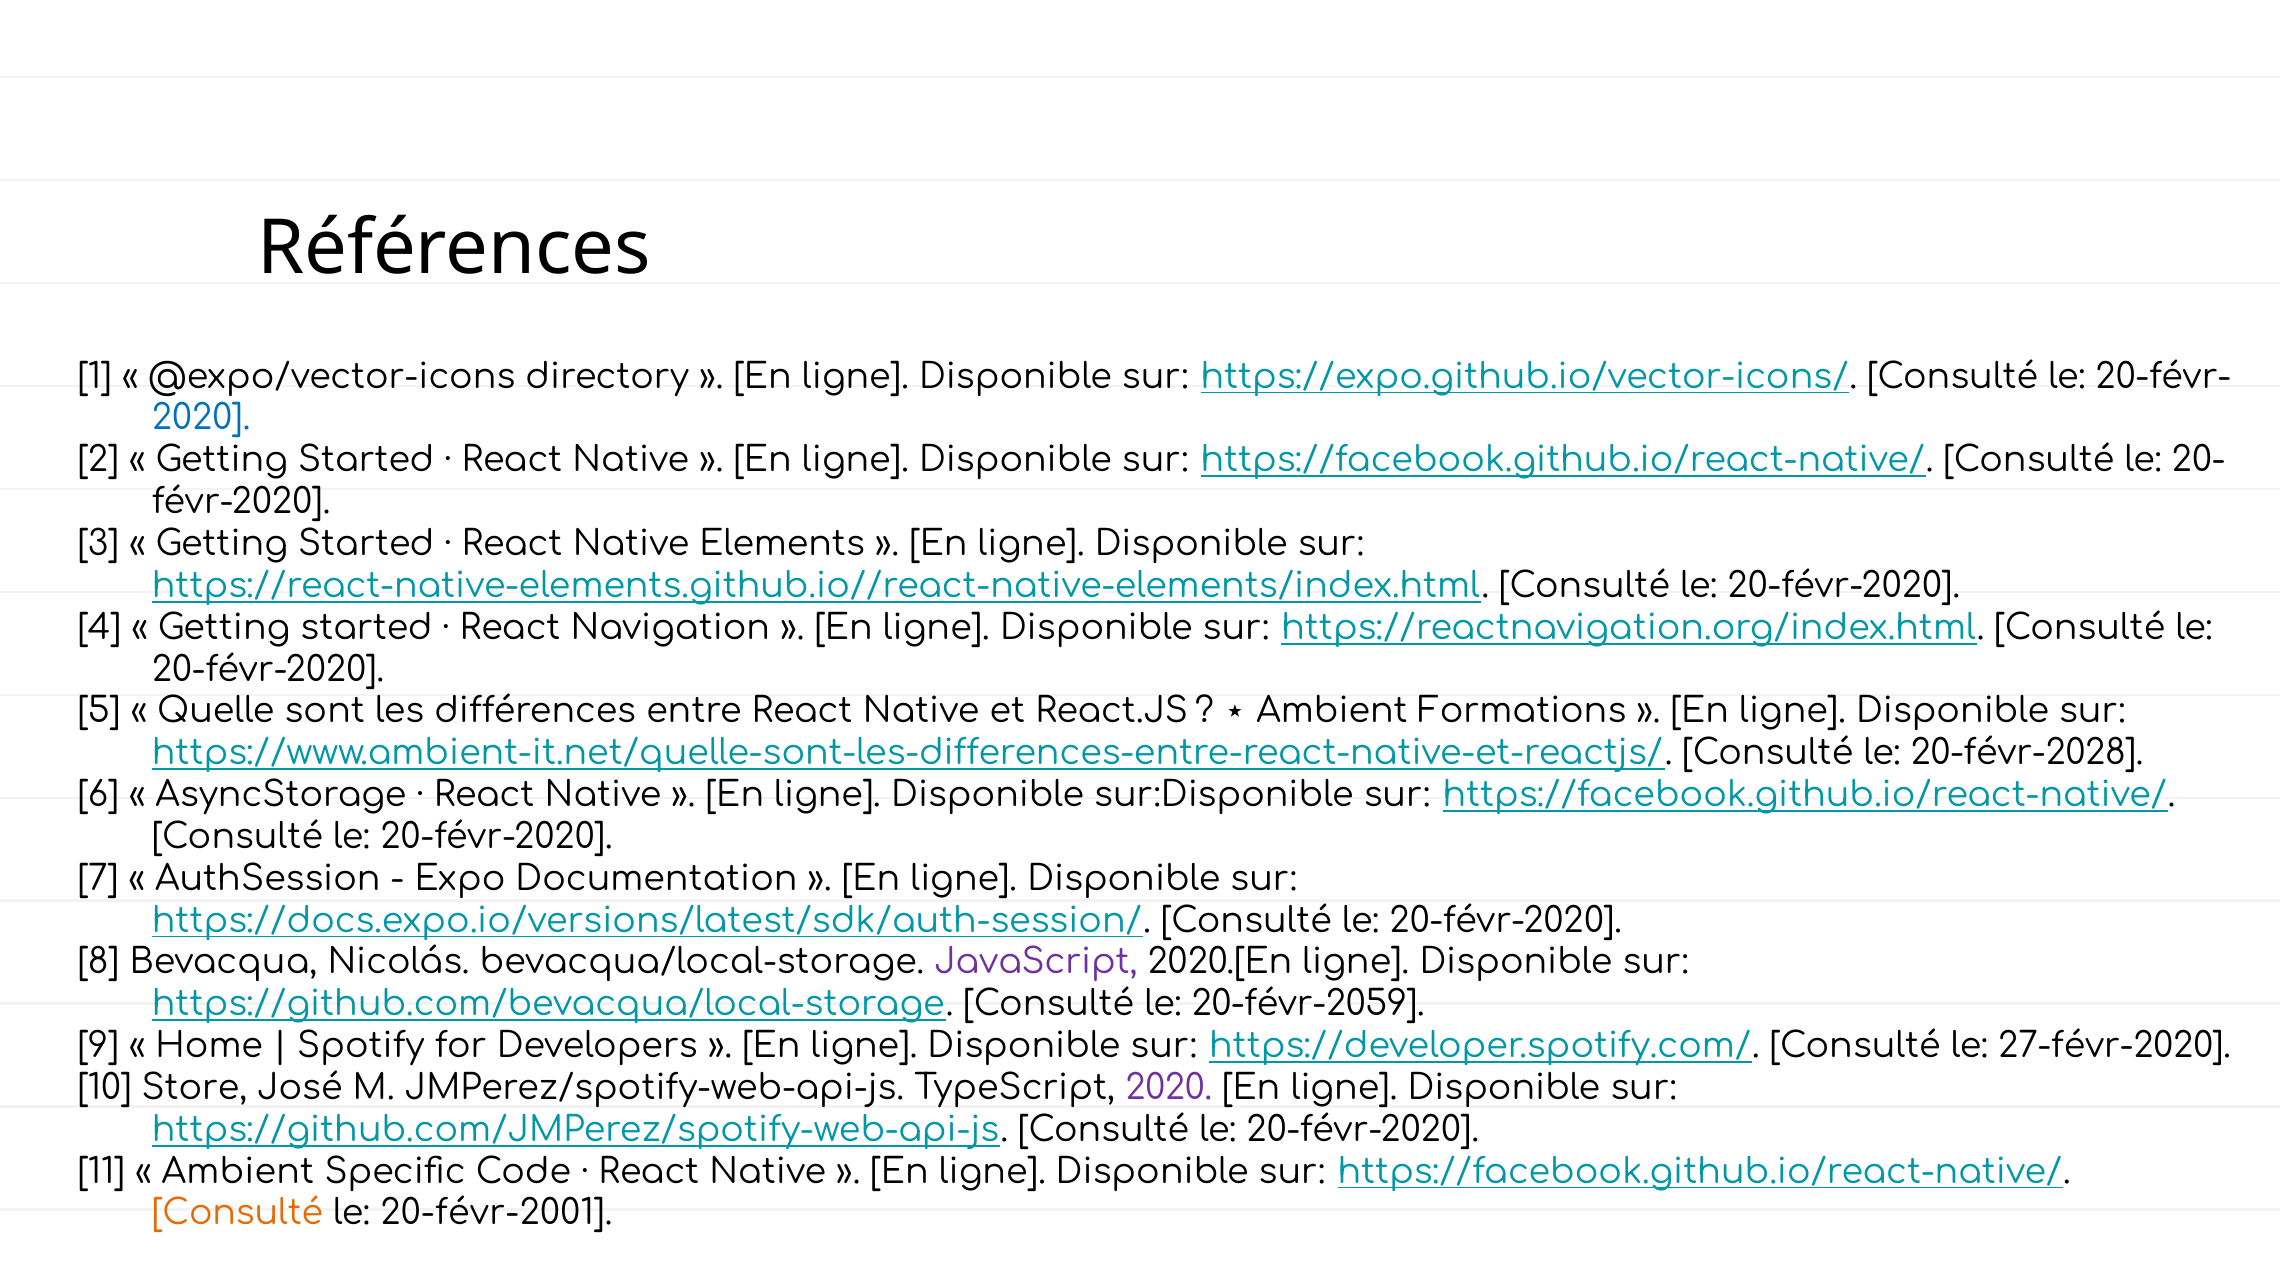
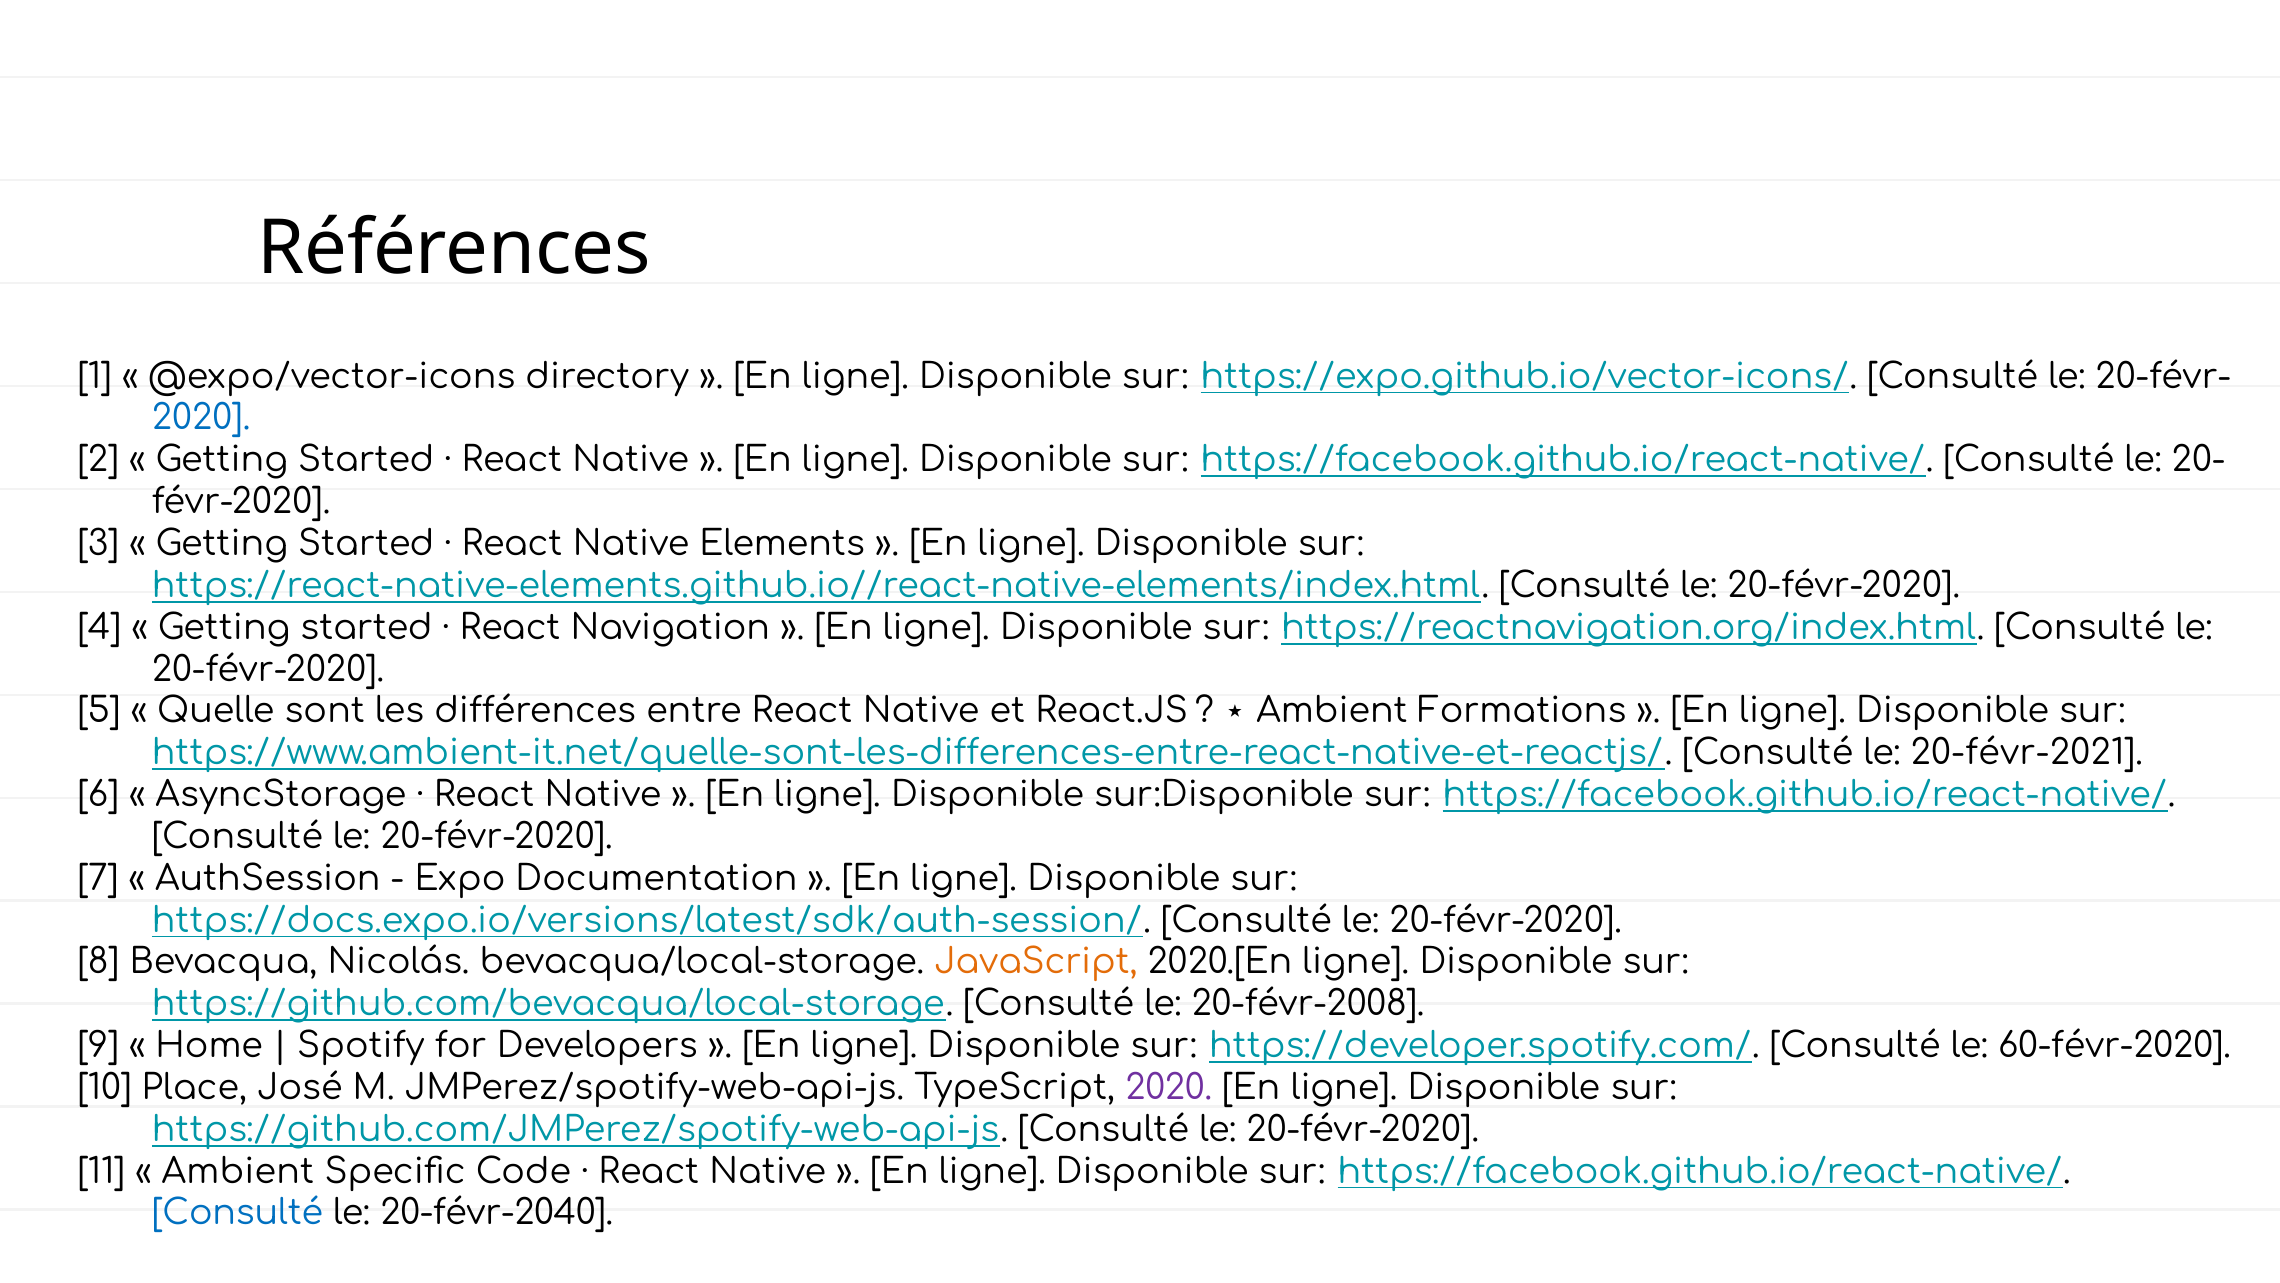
20-févr-2028: 20-févr-2028 -> 20-févr-2021 (2027, 753)
JavaScript colour: purple -> orange (1036, 962)
20-févr-2059: 20-févr-2059 -> 20-févr-2008 (1308, 1004)
27-févr-2020: 27-févr-2020 -> 60-févr-2020 (2114, 1046)
Store: Store -> Place (194, 1088)
Consulté colour: orange -> blue (237, 1213)
20-févr-2001: 20-févr-2001 -> 20-févr-2040 (497, 1213)
